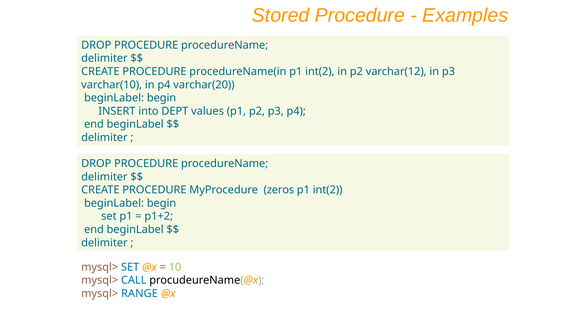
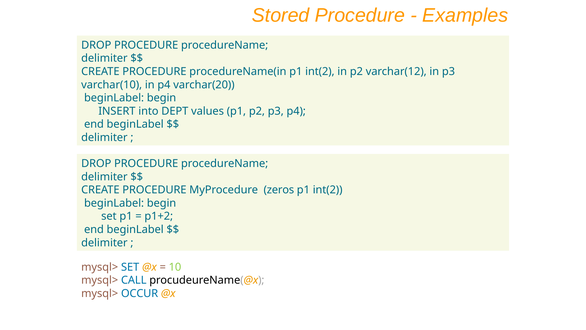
RANGE: RANGE -> OCCUR (140, 293)
